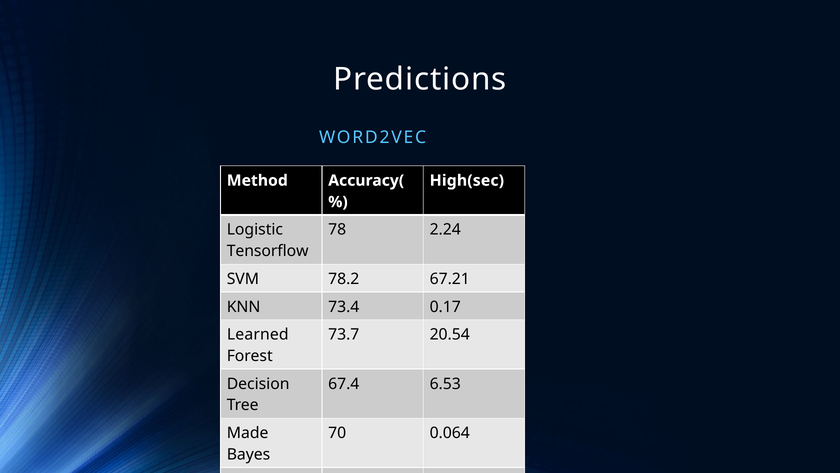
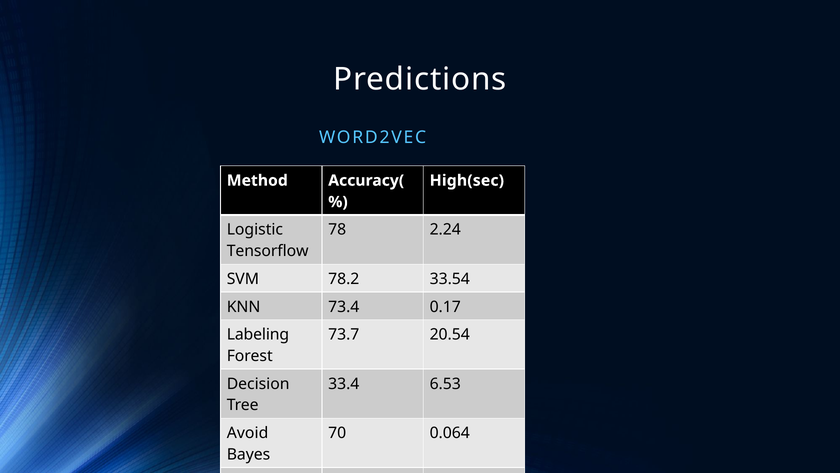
67.21: 67.21 -> 33.54 (450, 279)
Learned: Learned -> Labeling (258, 334)
67.4: 67.4 -> 33.4 (344, 384)
Made: Made -> Avoid (248, 433)
